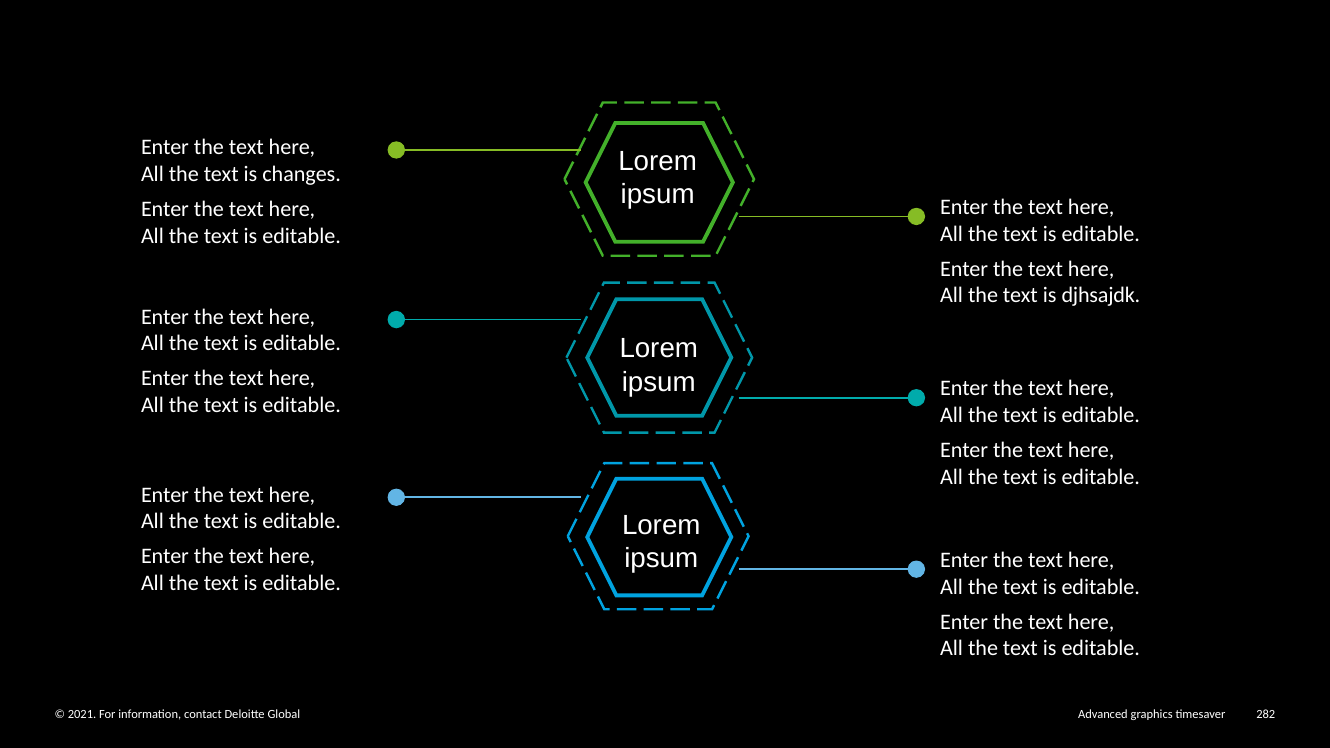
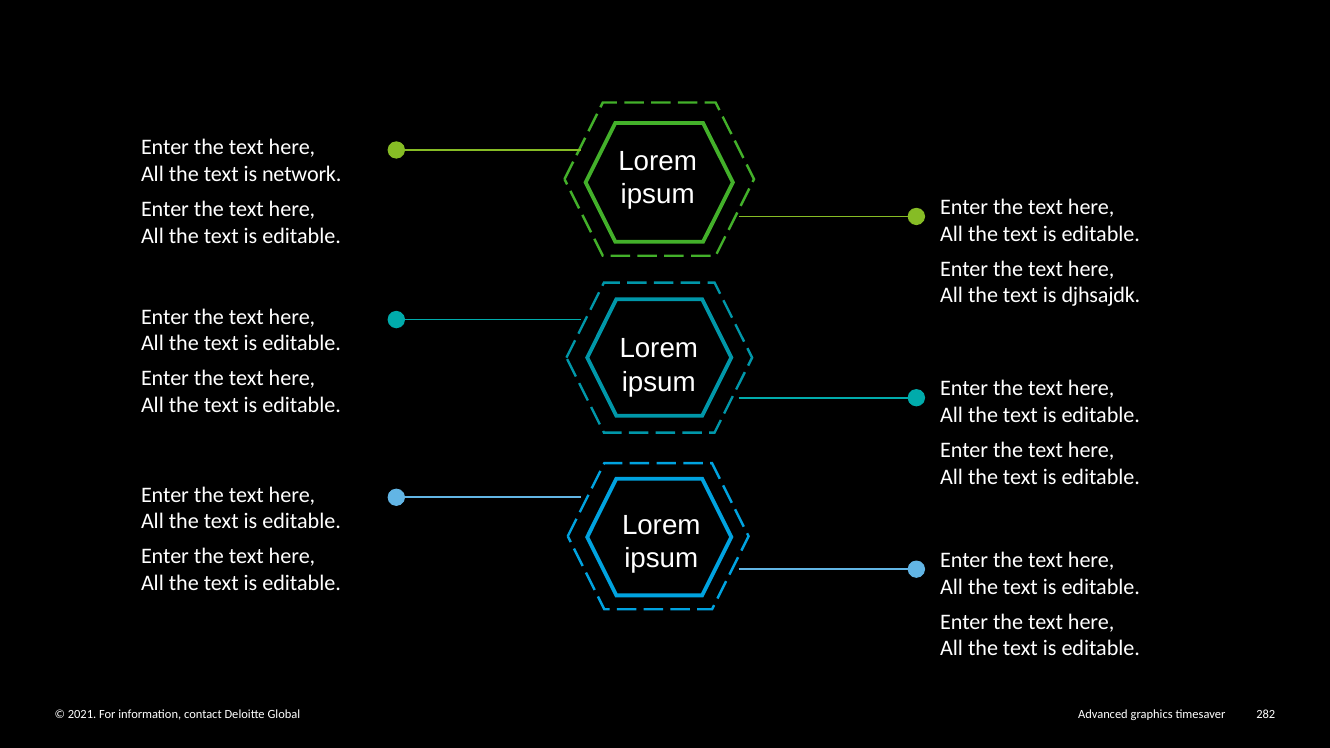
changes: changes -> network (302, 174)
